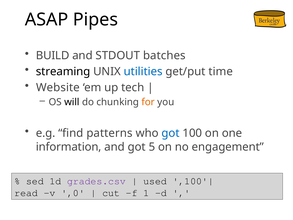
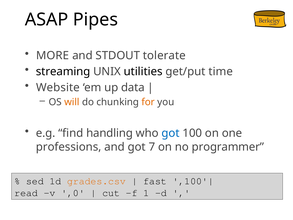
BUILD: BUILD -> MORE (53, 55)
batches: batches -> tolerate (164, 55)
utilities colour: blue -> black (143, 71)
tech: tech -> data (133, 87)
will colour: black -> orange (72, 102)
patterns: patterns -> handling (110, 133)
information: information -> professions (69, 147)
5: 5 -> 7 (152, 147)
engagement: engagement -> programmer (228, 147)
grades.csv colour: purple -> orange (96, 181)
used: used -> fast (155, 181)
